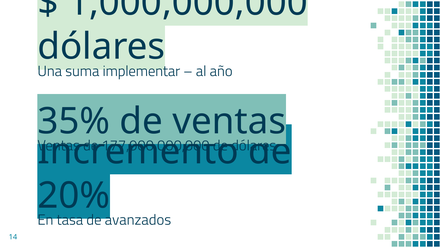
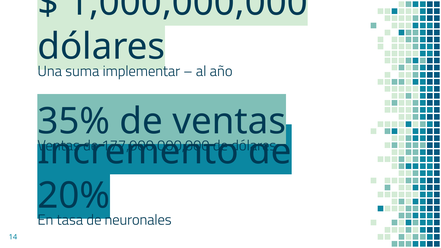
avanzados: avanzados -> neuronales (138, 220)
